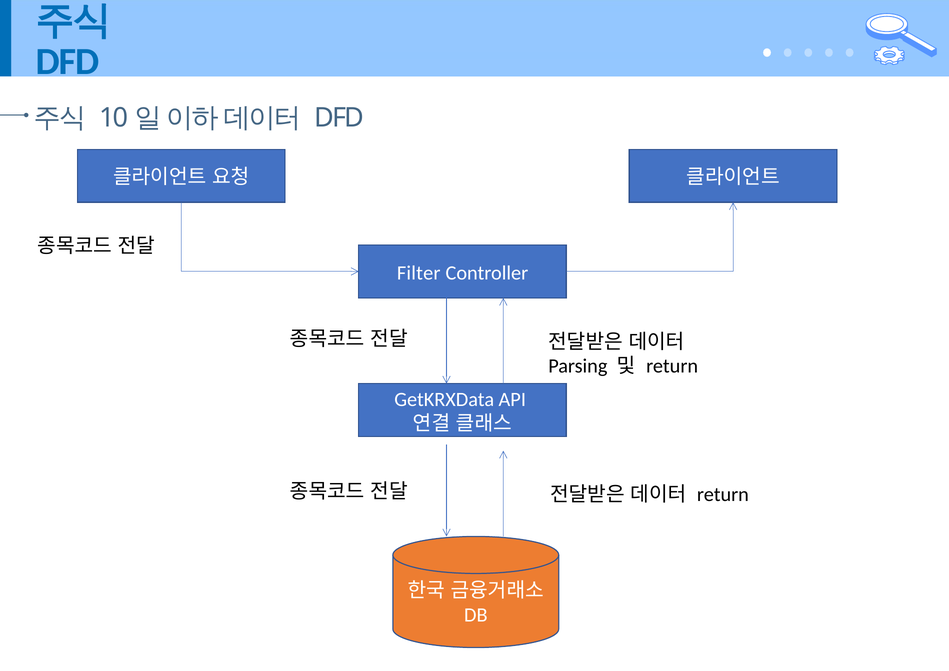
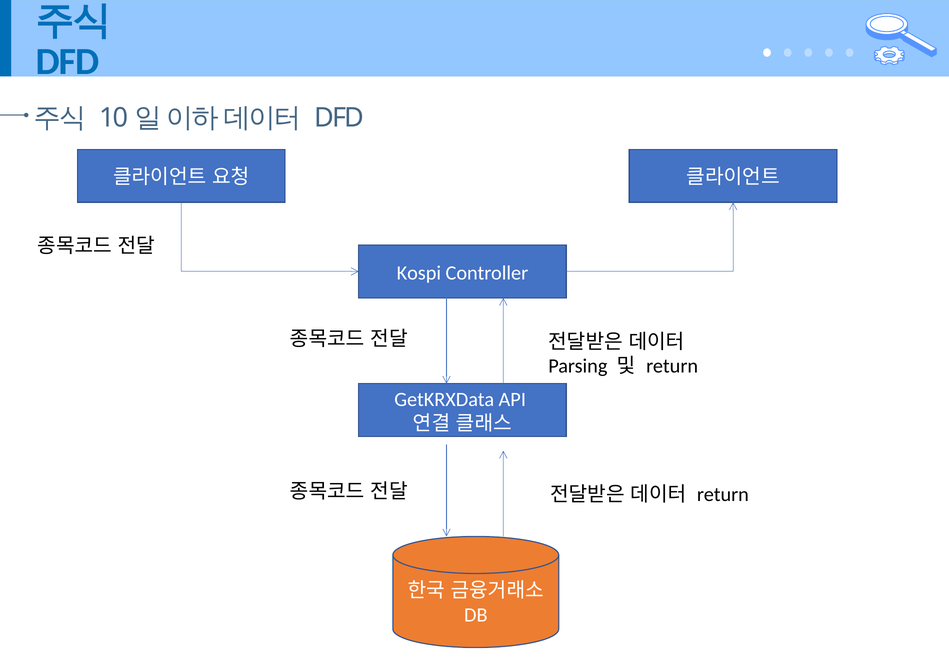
Filter: Filter -> Kospi (419, 273)
